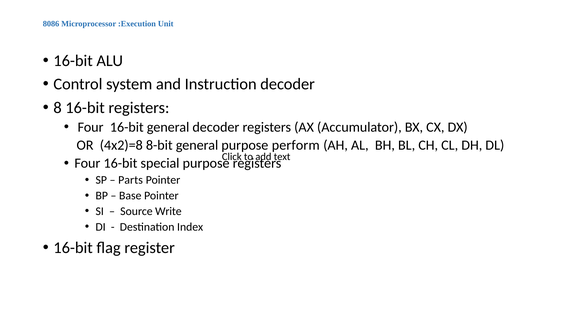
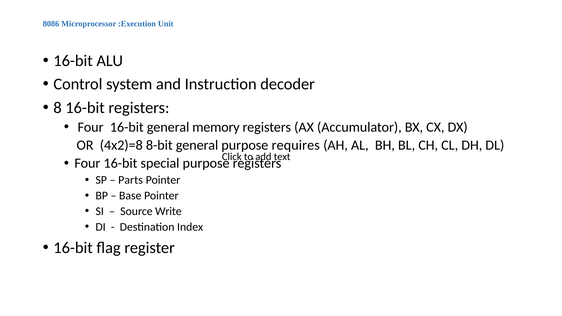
general decoder: decoder -> memory (216, 127)
perform: perform -> requires (296, 145)
